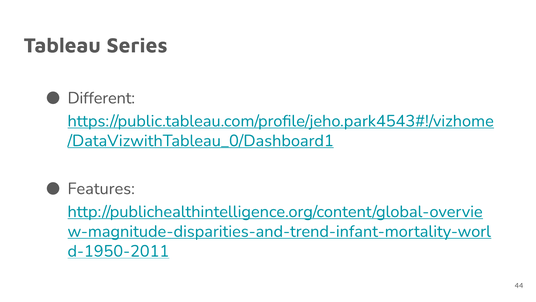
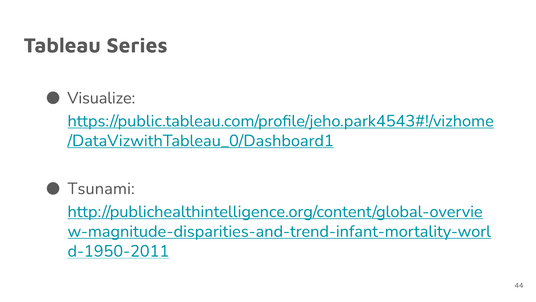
Different: Different -> Visualize (101, 98)
Features: Features -> Tsunami (101, 188)
